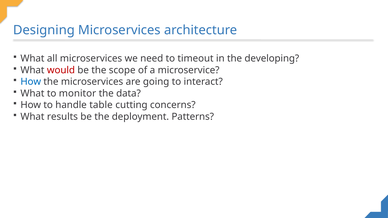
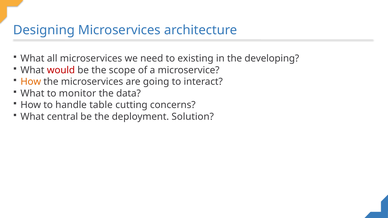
timeout: timeout -> existing (196, 59)
How colour: blue -> orange (31, 82)
results: results -> central (62, 117)
Patterns: Patterns -> Solution (193, 117)
